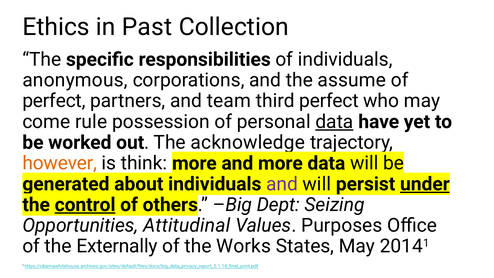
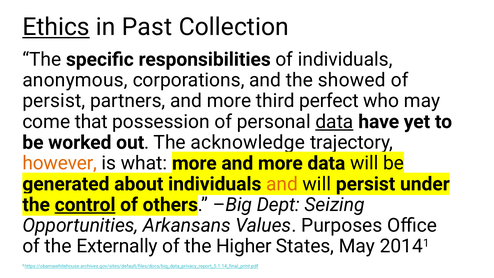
Ethics underline: none -> present (56, 27)
assume: assume -> showed (352, 80)
perfect: perfect -> persist (54, 101)
partners and team: team -> more (229, 101)
rule: rule -> that (91, 122)
think: think -> what (144, 163)
and colour: purple -> orange (282, 184)
under underline: present -> none (425, 184)
Attitudinal: Attitudinal -> Arkansans (187, 225)
Works: Works -> Higher (244, 246)
